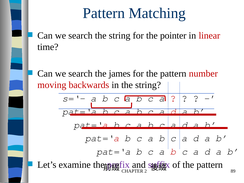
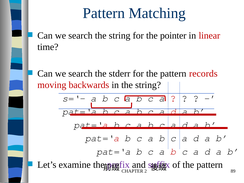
james: james -> stderr (120, 74)
number: number -> records (203, 74)
